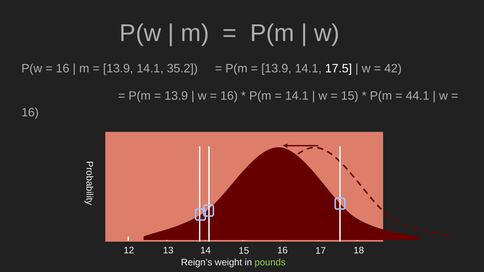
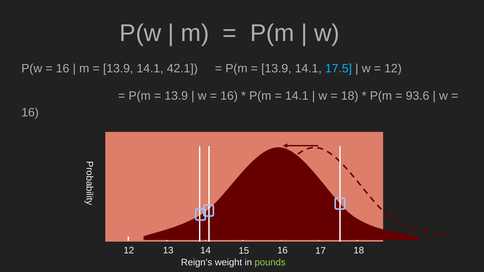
35.2: 35.2 -> 42.1 (182, 68)
17.5 colour: white -> light blue (339, 68)
42: 42 -> 12 (393, 68)
15: 15 -> 18 (350, 96)
44.1: 44.1 -> 93.6 (418, 96)
